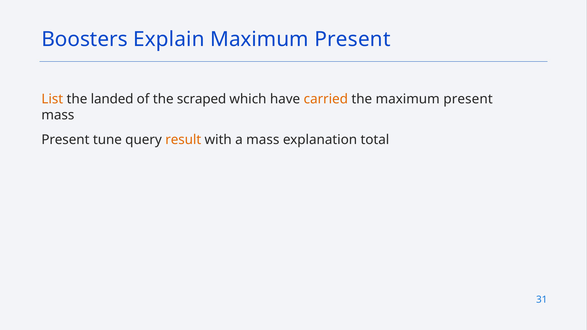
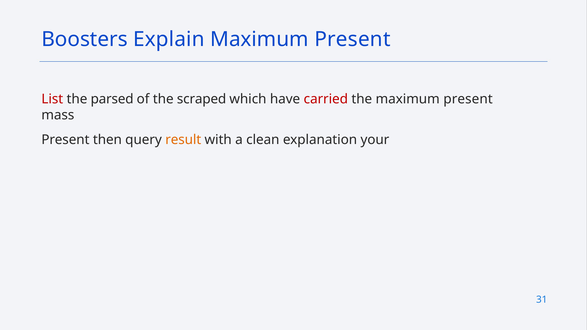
List colour: orange -> red (52, 99)
landed: landed -> parsed (112, 99)
carried colour: orange -> red (326, 99)
tune: tune -> then (107, 140)
a mass: mass -> clean (263, 140)
total: total -> your (375, 140)
